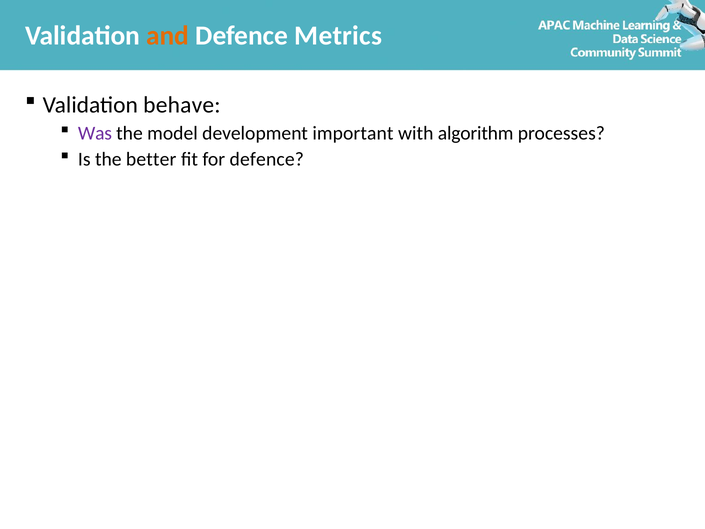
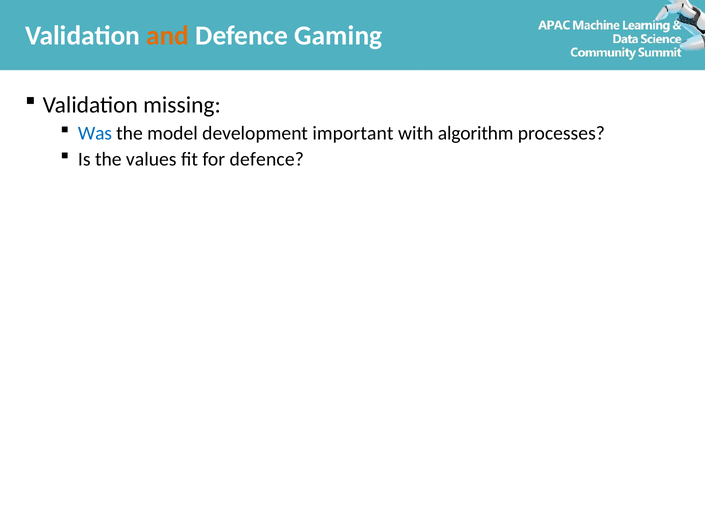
Metrics: Metrics -> Gaming (338, 35)
behave: behave -> missing (182, 105)
Was colour: purple -> blue (95, 133)
better: better -> values (151, 159)
